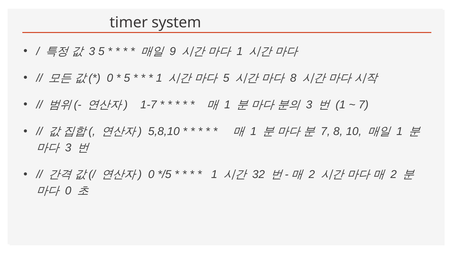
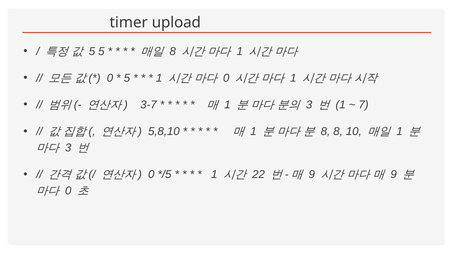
system: system -> upload (176, 23)
3: 3 -> 5 (92, 52)
9: 9 -> 8 (173, 52)
5: 5 -> 0 (226, 78)
8: 8 -> 1 (293, 78)
1-7: 1-7 -> 3-7 (149, 105)
7: 7 -> 8 (325, 132)
32: 32 -> 22 (259, 175)
2: 2 -> 9 (312, 175)
2: 2 -> 9 (394, 175)
